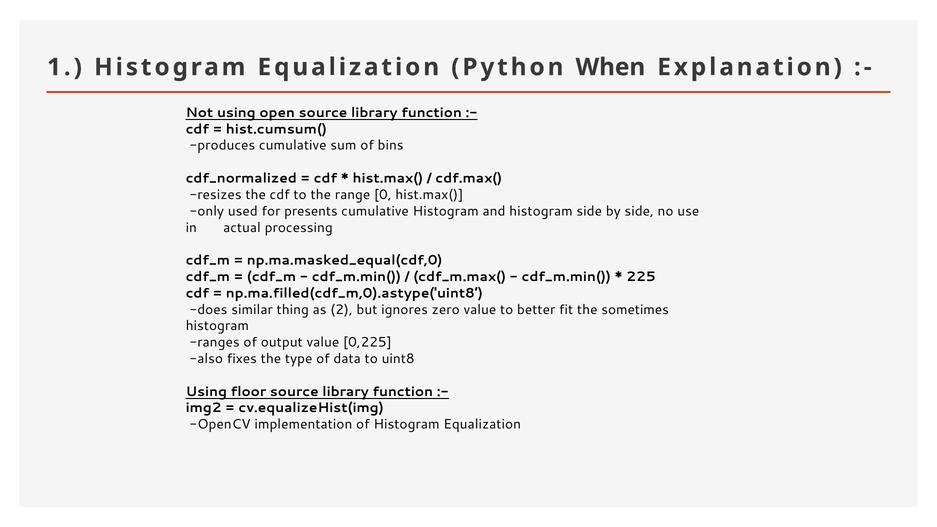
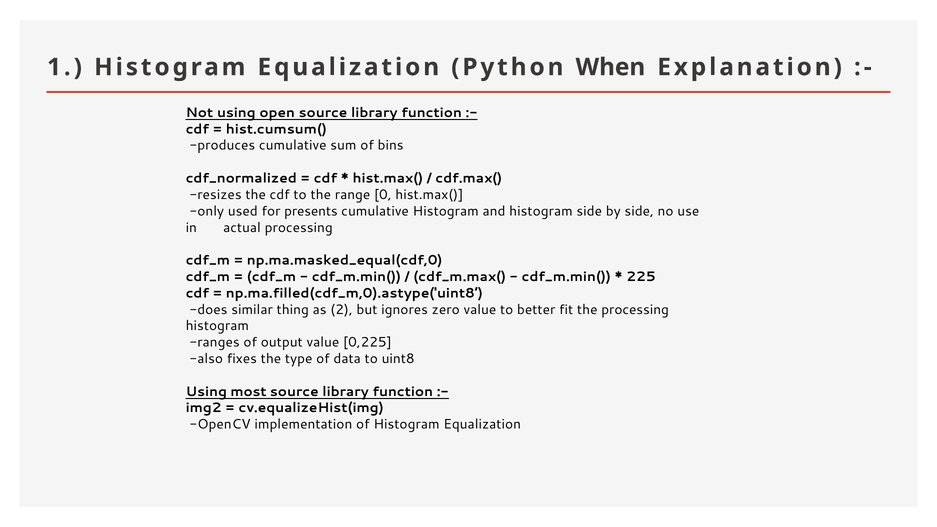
the sometimes: sometimes -> processing (635, 310)
floor: floor -> most (249, 392)
